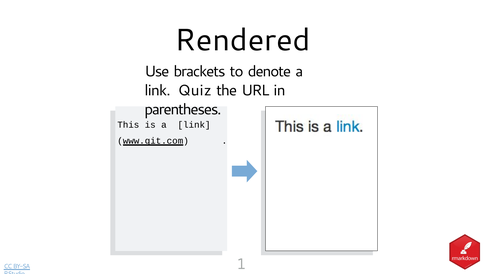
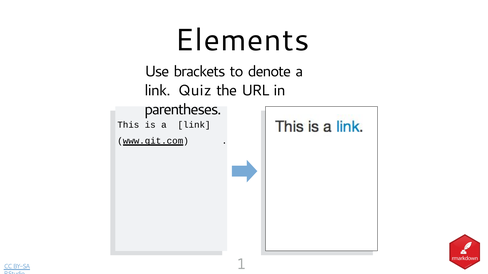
Rendered: Rendered -> Elements (242, 40)
